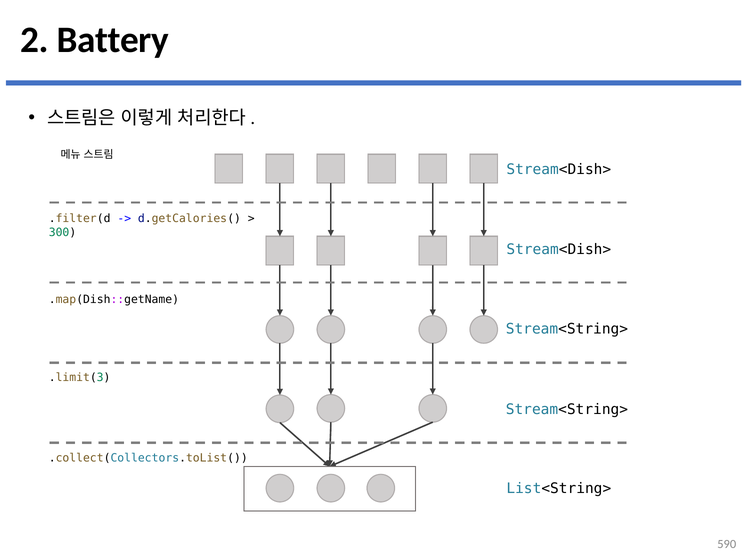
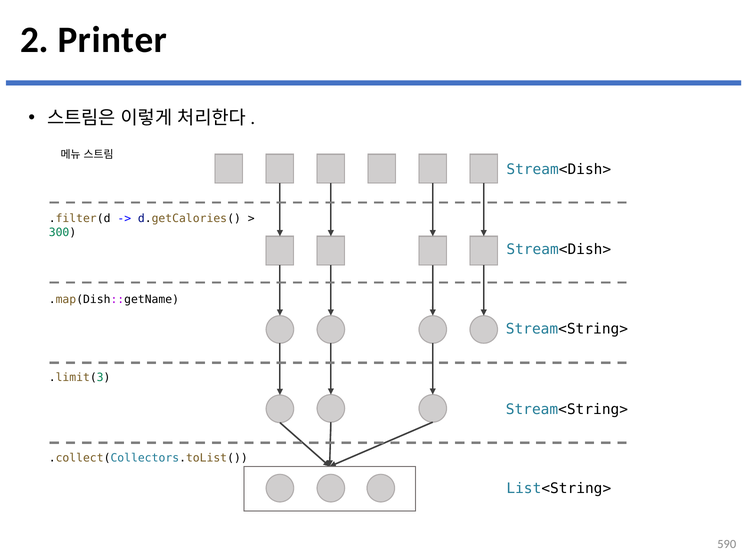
Battery: Battery -> Printer (112, 40)
